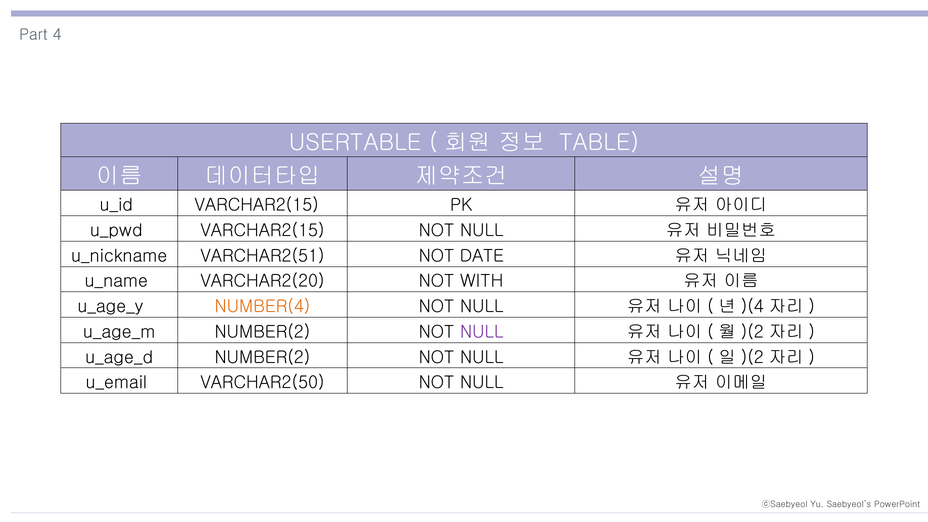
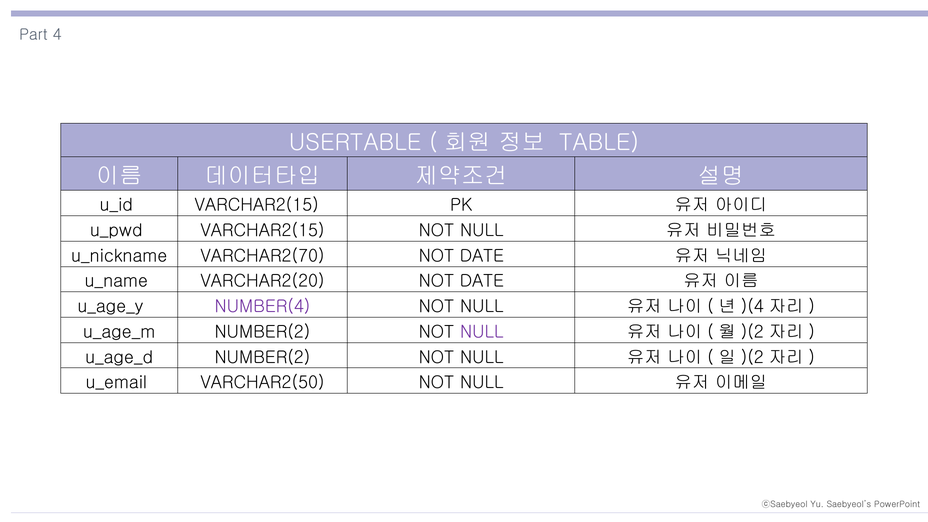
VARCHAR2(51: VARCHAR2(51 -> VARCHAR2(70 (263, 256)
VARCHAR2(20 NOT WITH: WITH -> DATE (482, 281)
NUMBER(4 colour: orange -> purple (262, 307)
